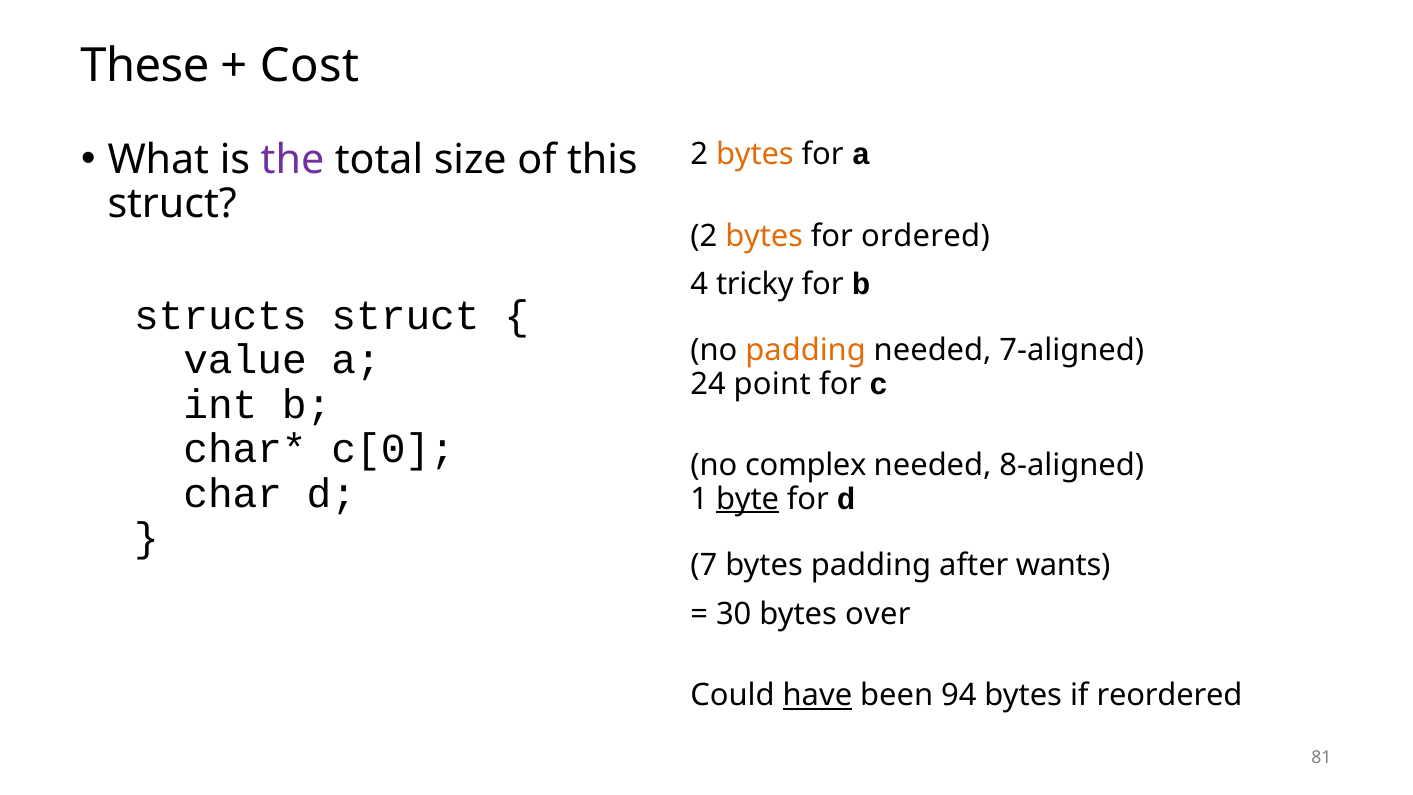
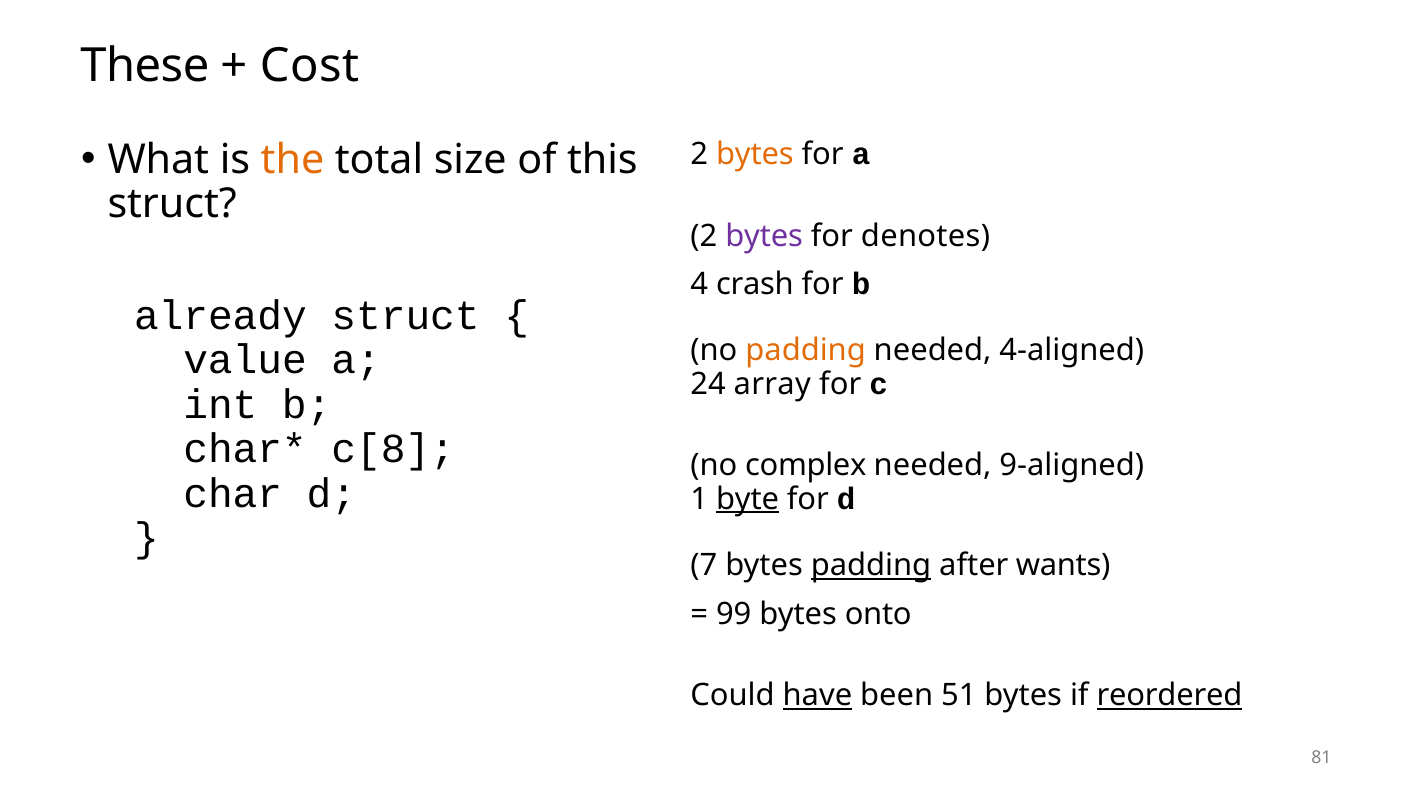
the colour: purple -> orange (293, 160)
bytes colour: orange -> purple (764, 236)
ordered: ordered -> denotes (926, 236)
tricky: tricky -> crash (755, 284)
structs: structs -> already (220, 315)
7-aligned: 7-aligned -> 4-aligned (1072, 351)
point: point -> array (772, 384)
c[0: c[0 -> c[8 (393, 449)
8-aligned: 8-aligned -> 9-aligned (1072, 465)
padding underline: none -> present (871, 566)
30: 30 -> 99 (734, 614)
over: over -> onto (878, 614)
94: 94 -> 51 (959, 695)
reordered underline: none -> present (1169, 695)
